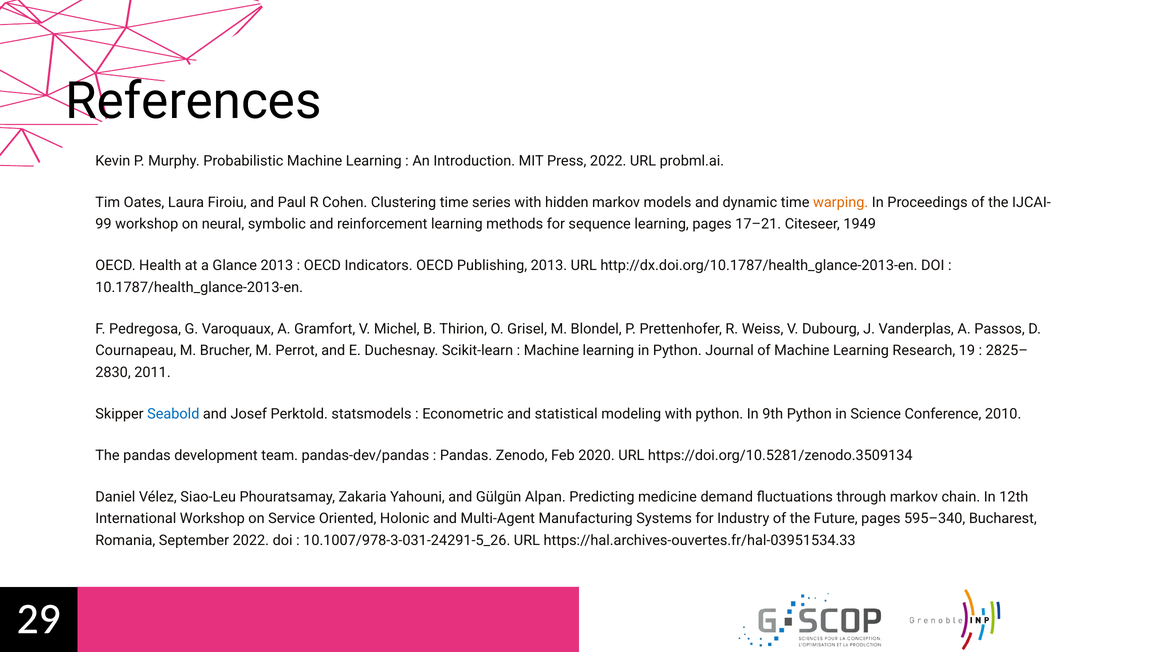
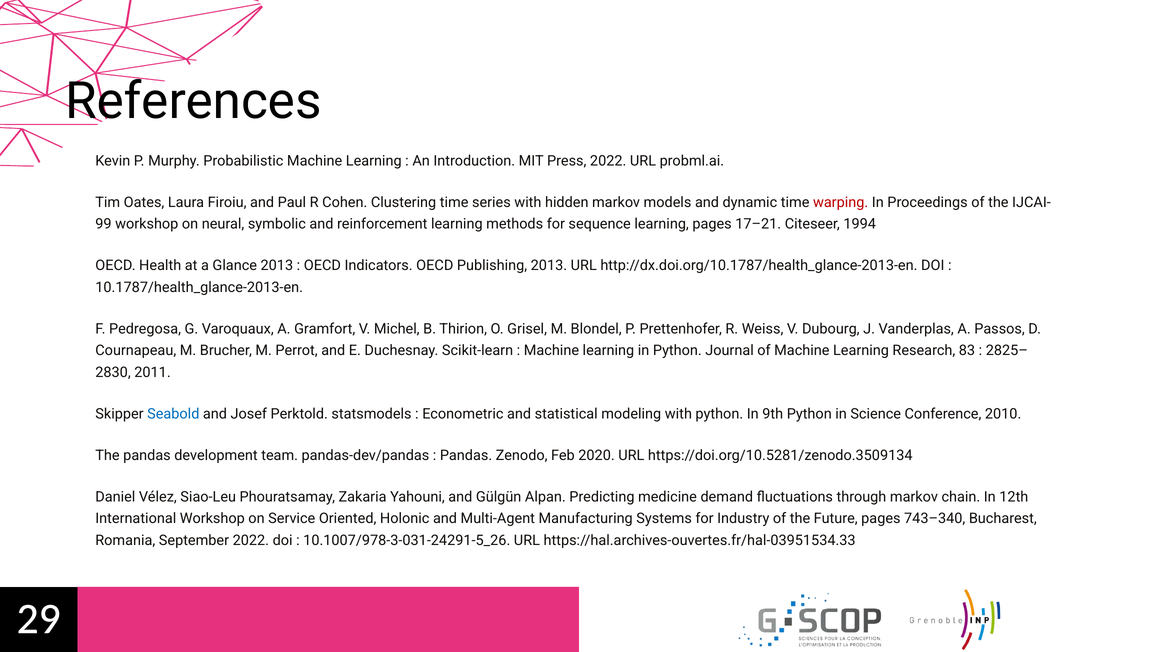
warping colour: orange -> red (841, 202)
1949: 1949 -> 1994 (860, 224)
19: 19 -> 83 (967, 351)
595–340: 595–340 -> 743–340 (935, 519)
